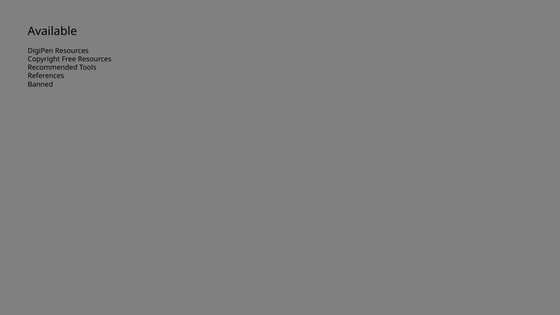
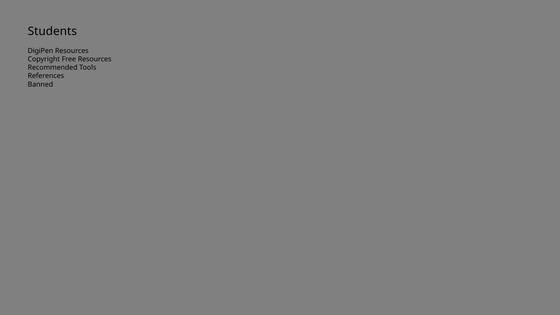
Available: Available -> Students (52, 31)
